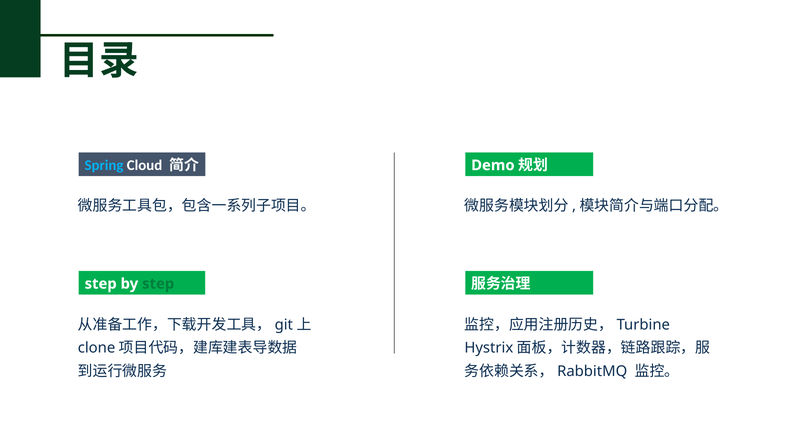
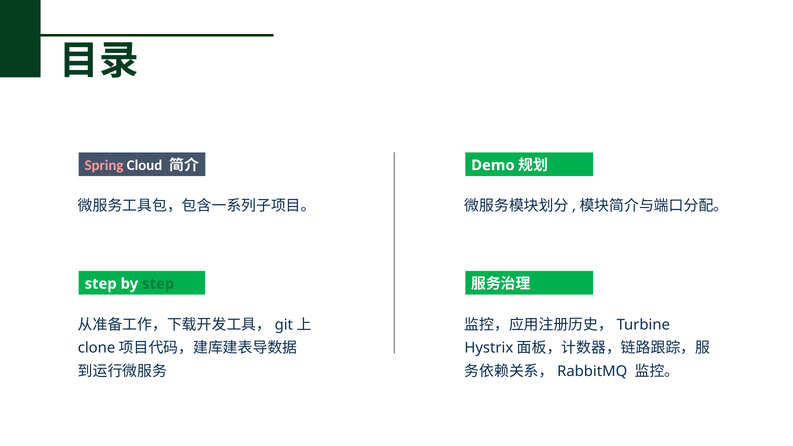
Spring colour: light blue -> pink (104, 165)
